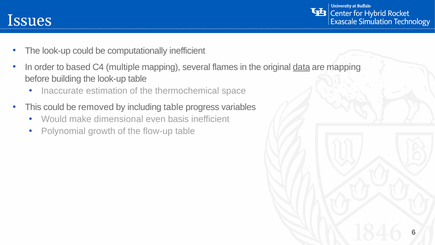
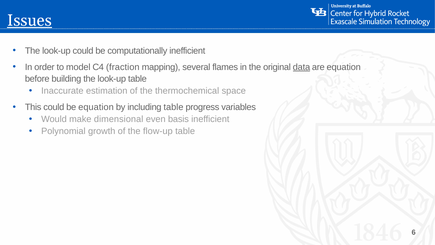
Issues underline: none -> present (29, 21)
based: based -> model (78, 67)
multiple: multiple -> fraction (123, 67)
are mapping: mapping -> equation (344, 67)
be removed: removed -> equation (96, 107)
